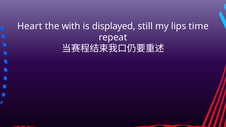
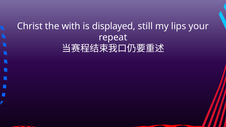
Heart: Heart -> Christ (30, 26)
time: time -> your (199, 26)
